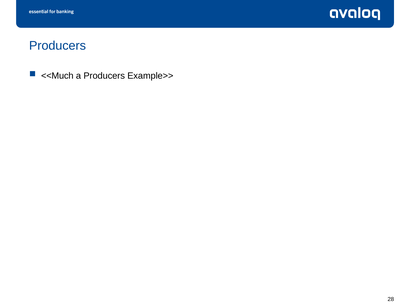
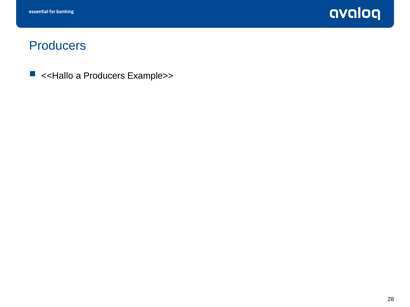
<<Much: <<Much -> <<Hallo (57, 76)
